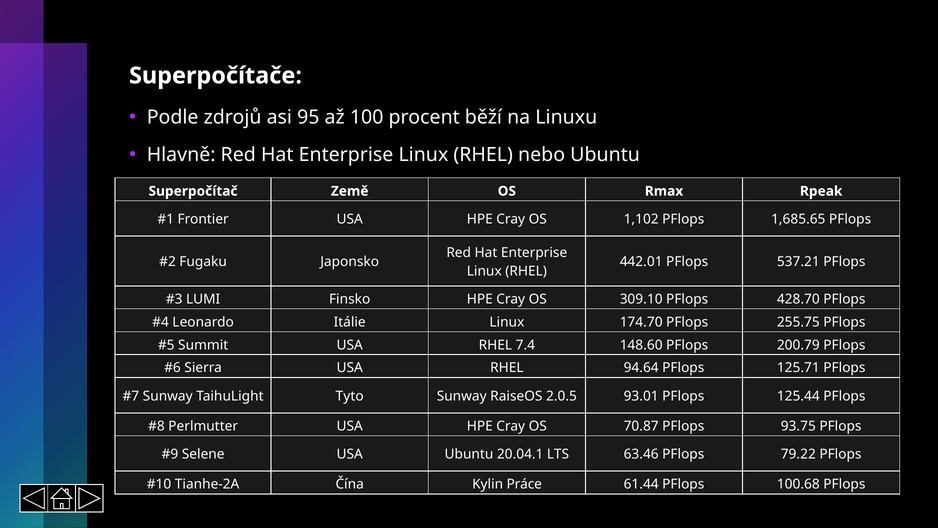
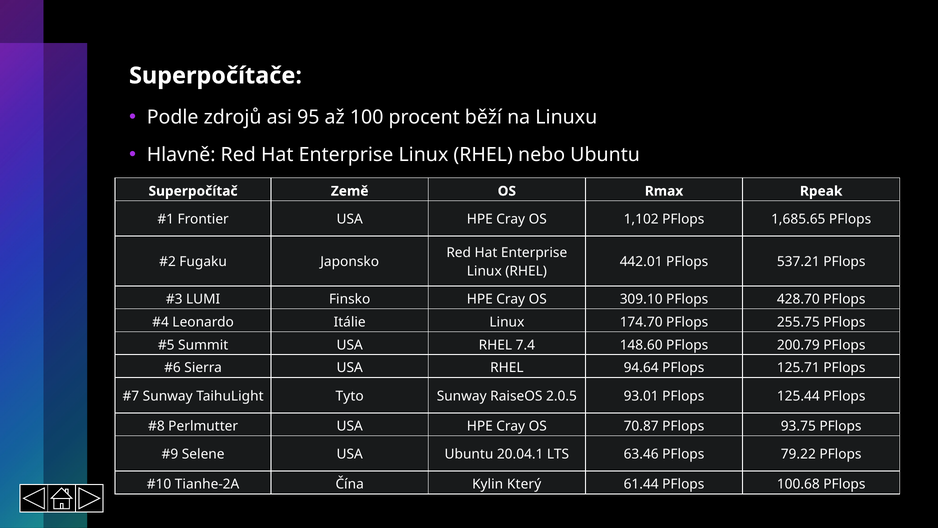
Práce: Práce -> Který (524, 484)
